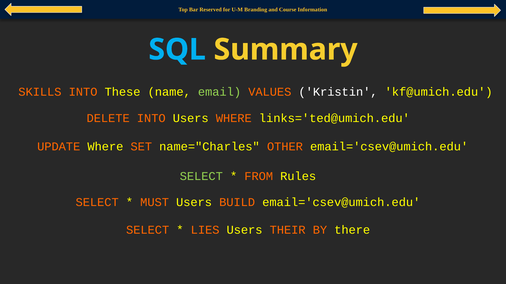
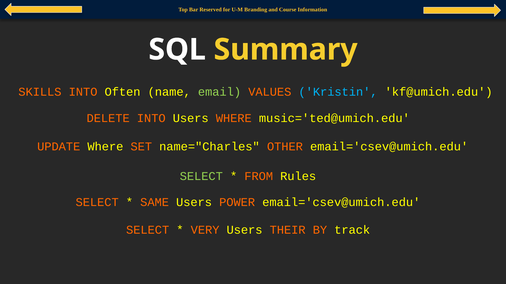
SQL colour: light blue -> white (177, 50)
These: These -> Often (123, 92)
Kristin colour: white -> light blue (338, 92)
links='ted@umich.edu: links='ted@umich.edu -> music='ted@umich.edu (334, 118)
MUST: MUST -> SAME (155, 203)
BUILD: BUILD -> POWER (237, 203)
LIES: LIES -> VERY (205, 230)
there: there -> track (352, 230)
